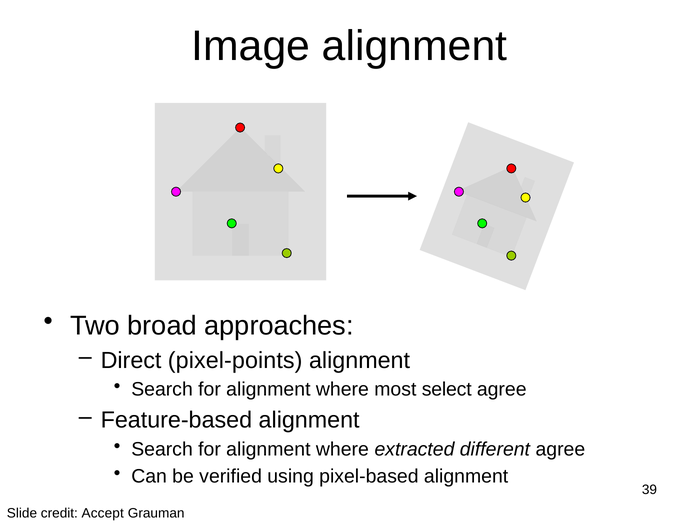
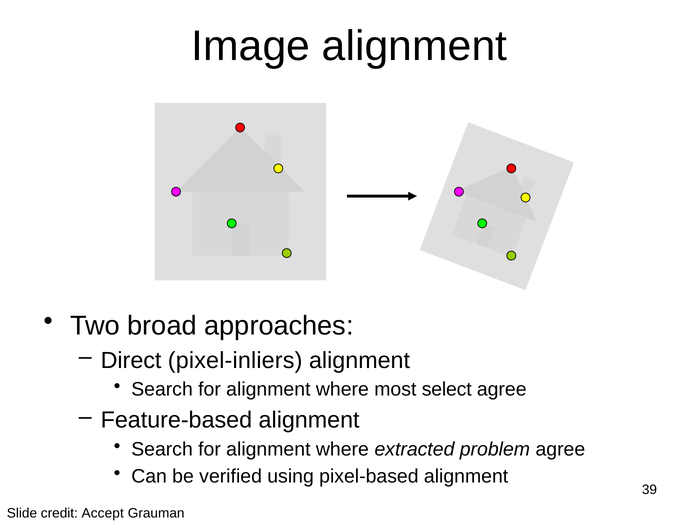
pixel-points: pixel-points -> pixel-inliers (235, 361)
different: different -> problem (495, 450)
